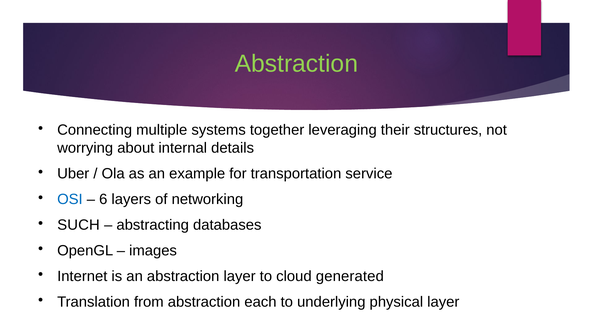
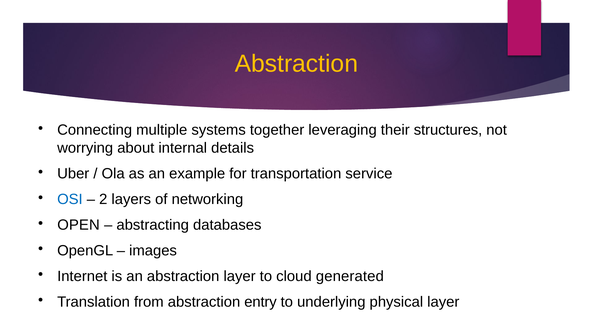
Abstraction colour: light green -> yellow (296, 64)
6: 6 -> 2 (103, 200)
SUCH: SUCH -> OPEN (79, 225)
each: each -> entry (260, 302)
